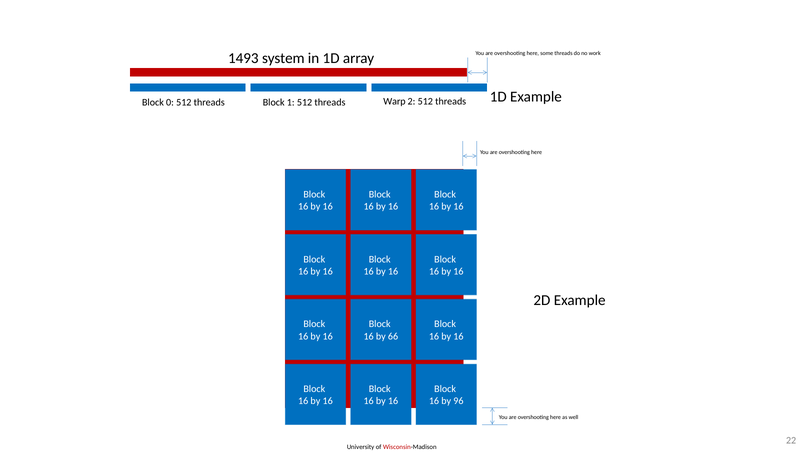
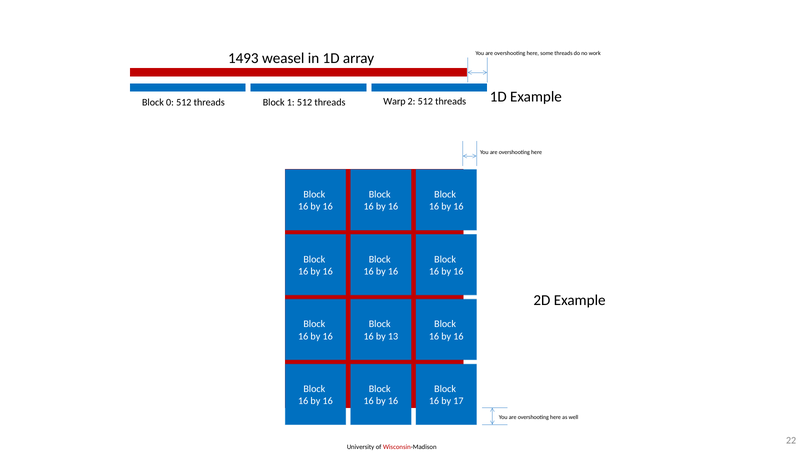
system: system -> weasel (283, 58)
66: 66 -> 13 (393, 336)
96: 96 -> 17 (458, 401)
